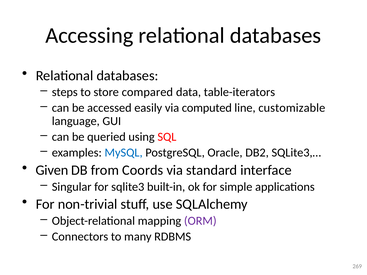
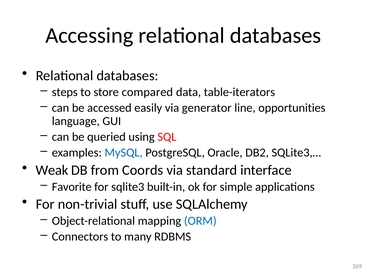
computed: computed -> generator (207, 108)
customizable: customizable -> opportunities (292, 108)
Given: Given -> Weak (52, 170)
Singular: Singular -> Favorite (72, 187)
ORM colour: purple -> blue (200, 221)
